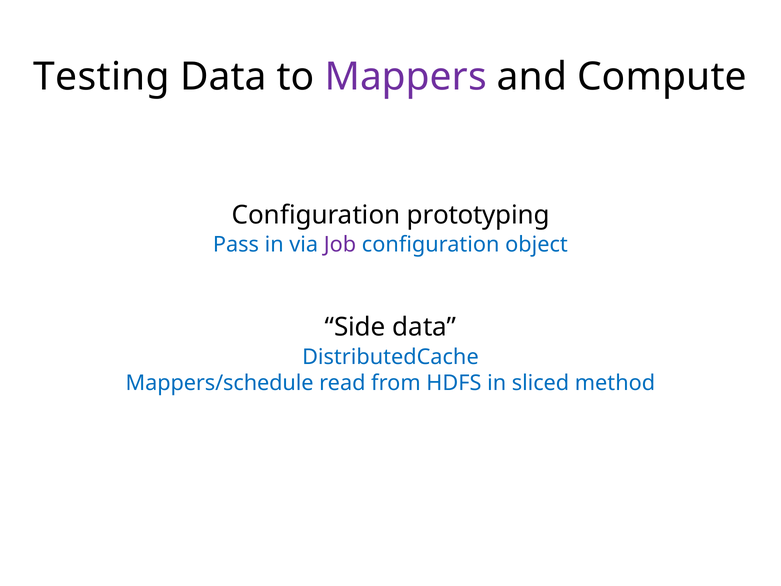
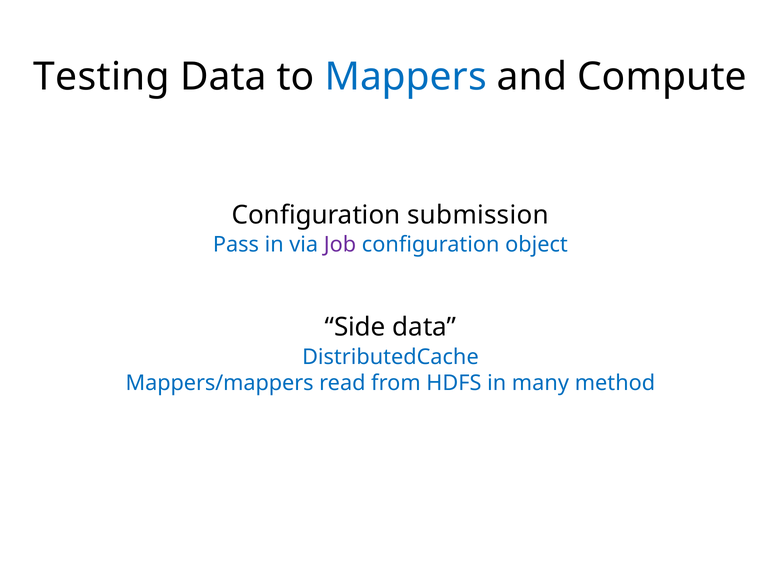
Mappers colour: purple -> blue (406, 77)
prototyping: prototyping -> submission (478, 215)
Mappers/schedule: Mappers/schedule -> Mappers/mappers (220, 383)
sliced: sliced -> many (540, 383)
